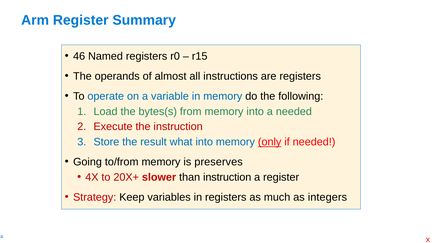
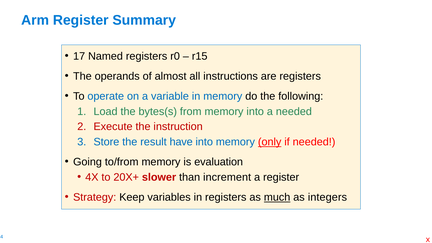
46: 46 -> 17 (79, 56)
what: what -> have (181, 142)
preserves: preserves -> evaluation (219, 162)
than instruction: instruction -> increment (227, 177)
much underline: none -> present (277, 197)
